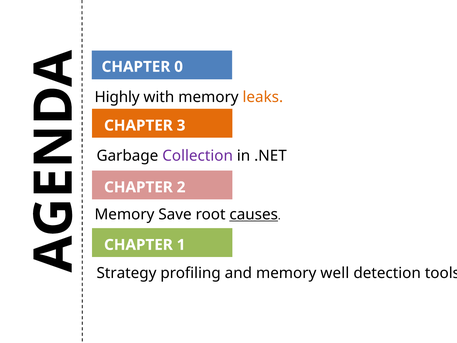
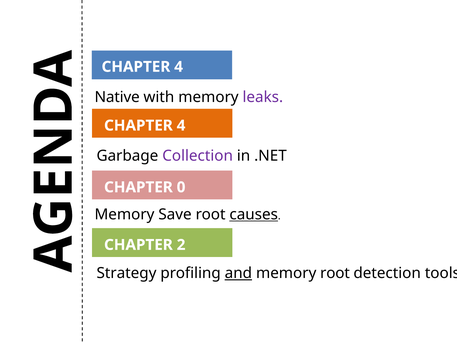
0: 0 -> 4 (179, 67)
Highly: Highly -> Native (117, 97)
leaks colour: orange -> purple (263, 97)
3: 3 -> 4 (181, 125)
2: 2 -> 0 (181, 187)
1: 1 -> 2 (181, 245)
and underline: none -> present (238, 273)
memory well: well -> root (335, 273)
